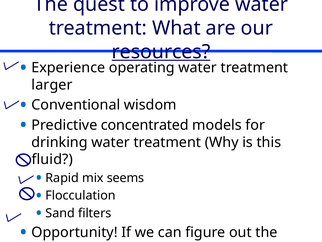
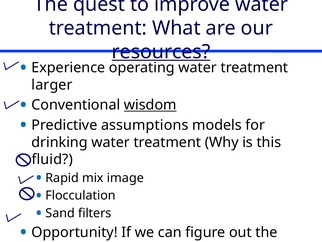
wisdom underline: none -> present (150, 105)
concentrated: concentrated -> assumptions (145, 125)
seems: seems -> image (125, 178)
